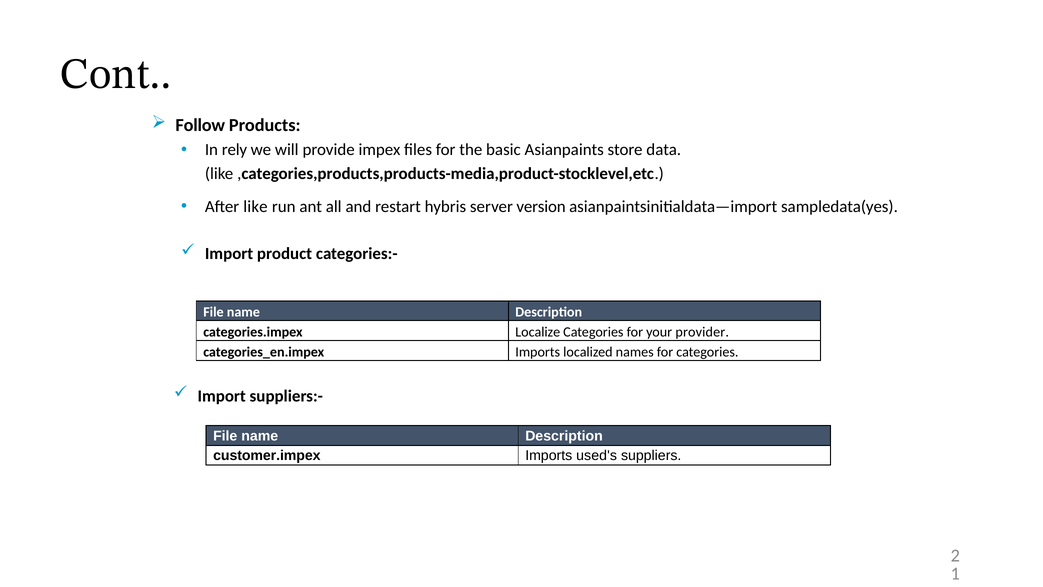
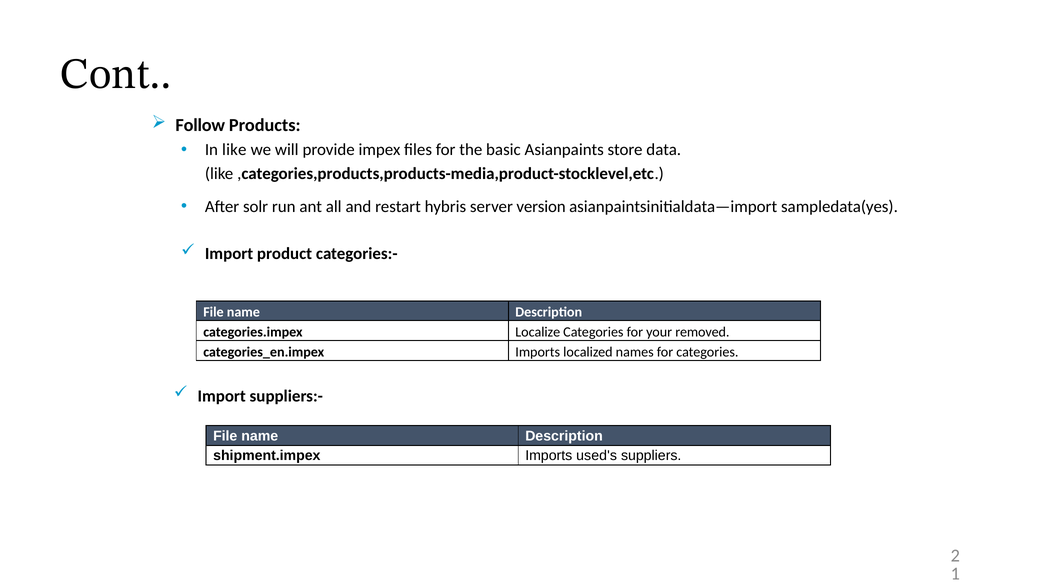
In rely: rely -> like (234, 150)
After like: like -> solr (256, 206)
provider: provider -> removed (702, 332)
customer.impex: customer.impex -> shipment.impex (267, 456)
